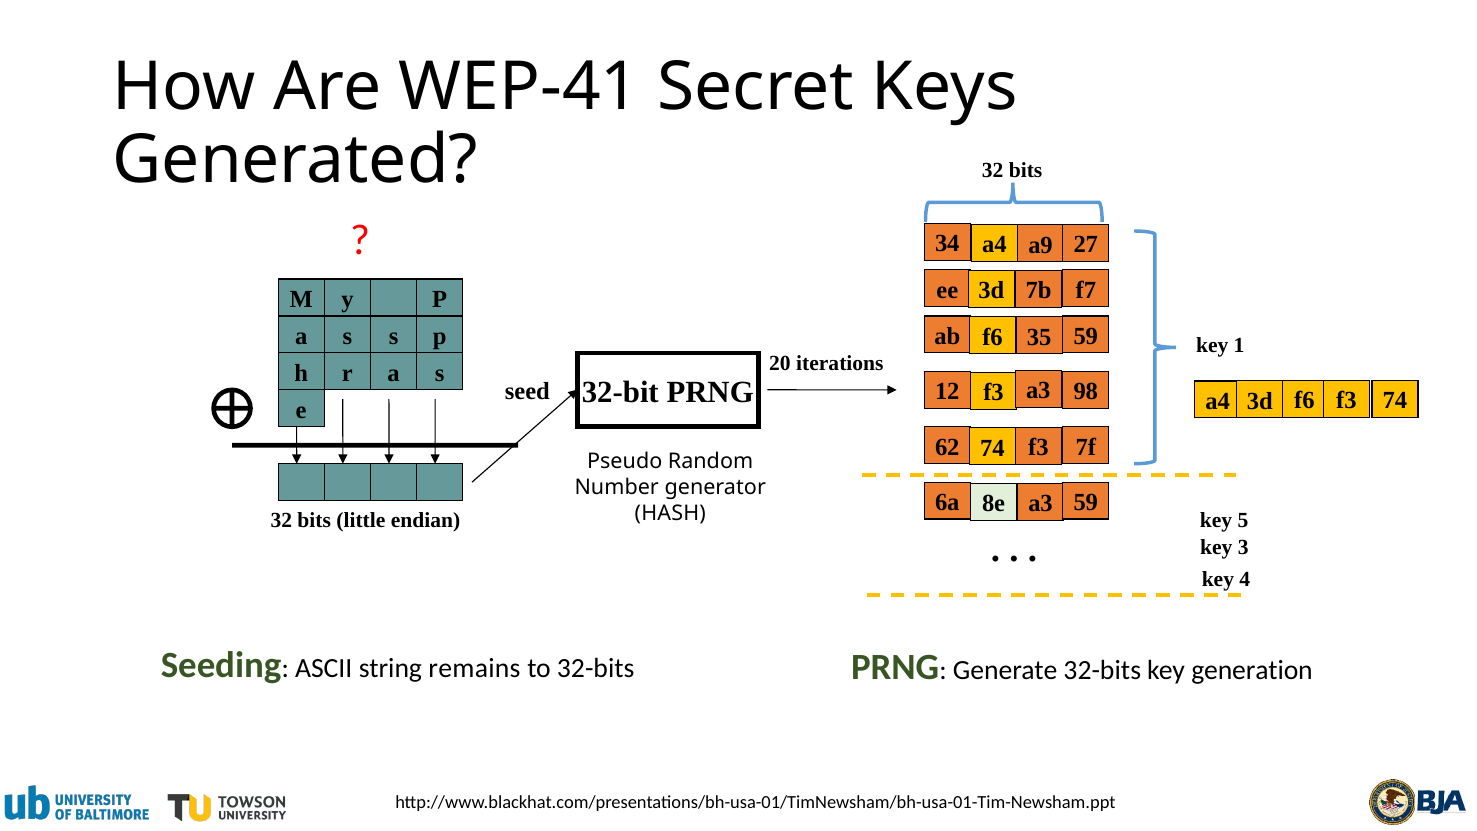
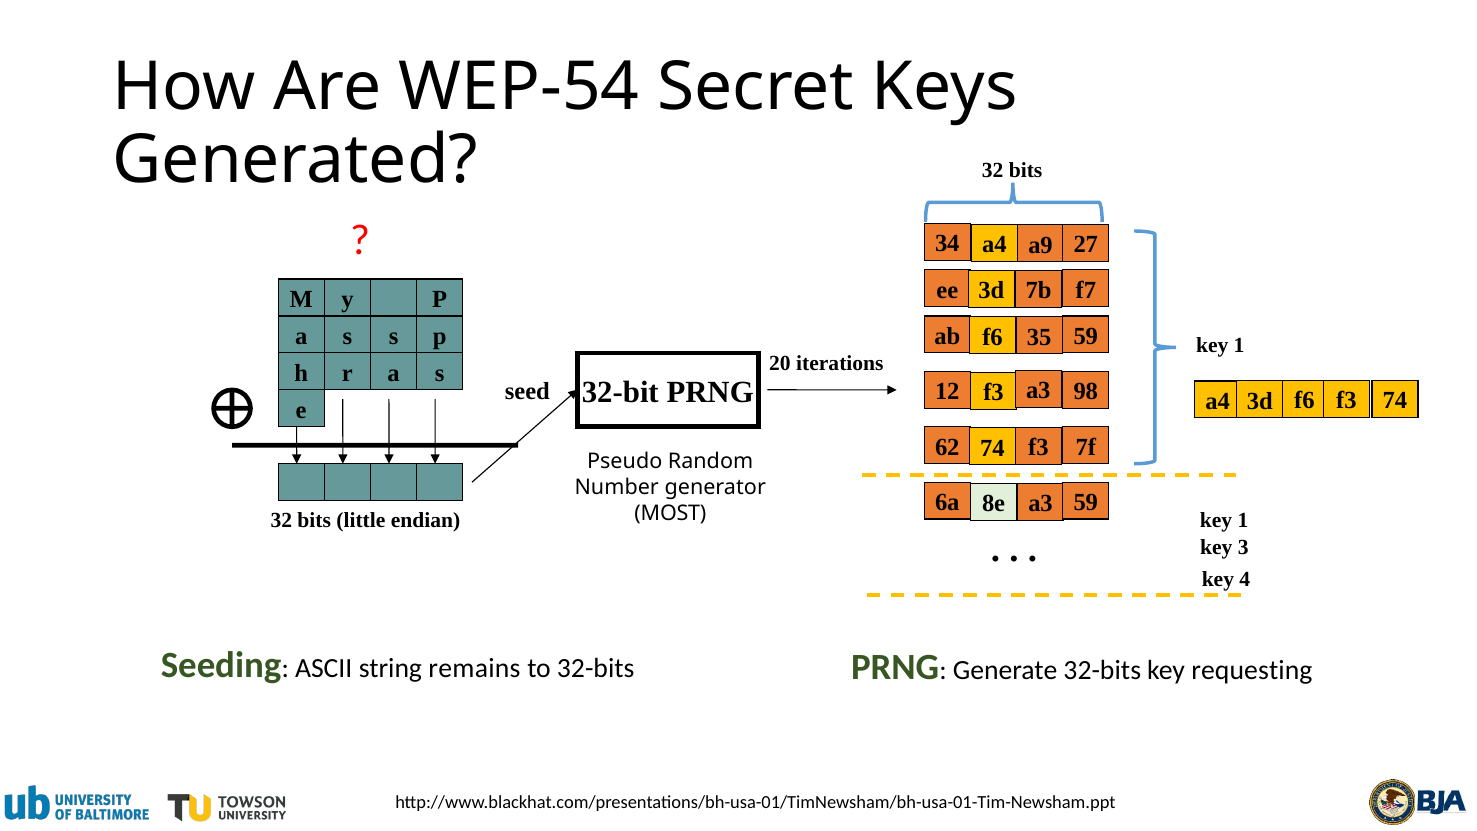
WEP-41: WEP-41 -> WEP-54 (519, 88)
HASH: HASH -> MOST (670, 513)
5: 5 -> 1 (1243, 520)
generation: generation -> requesting (1252, 670)
